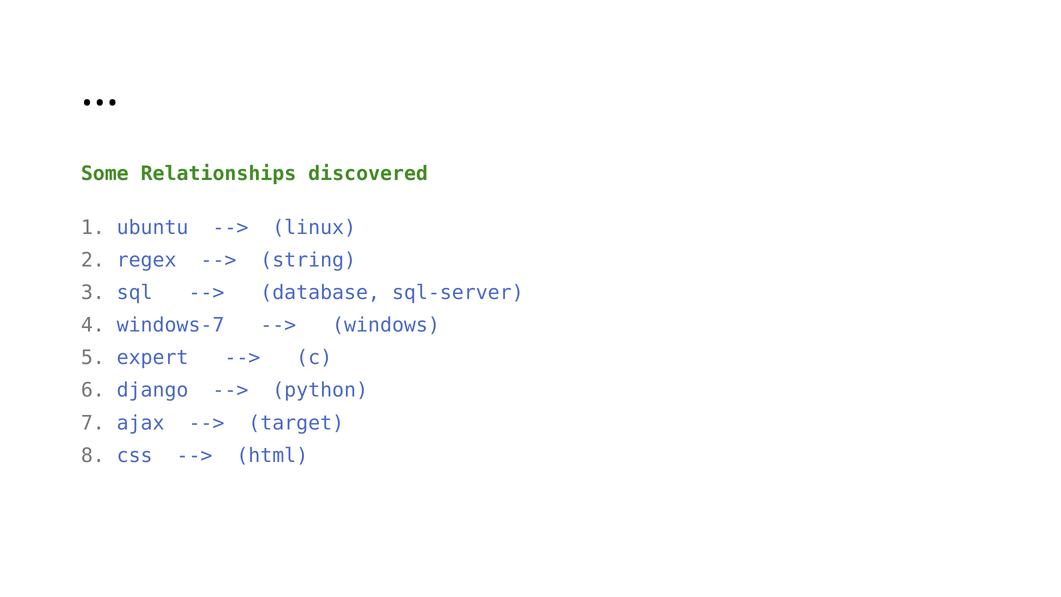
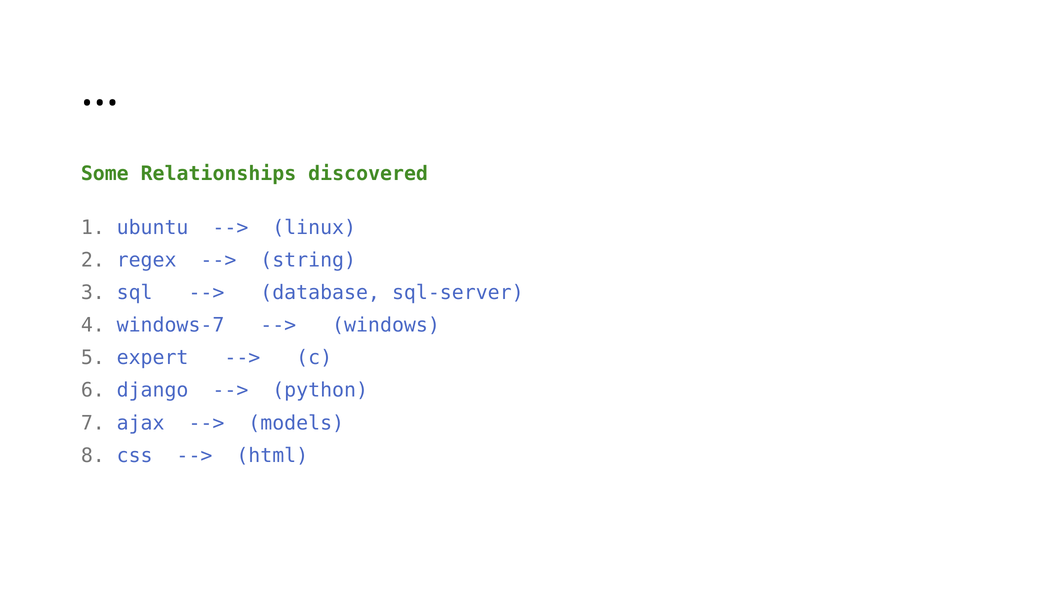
target: target -> models (296, 423)
